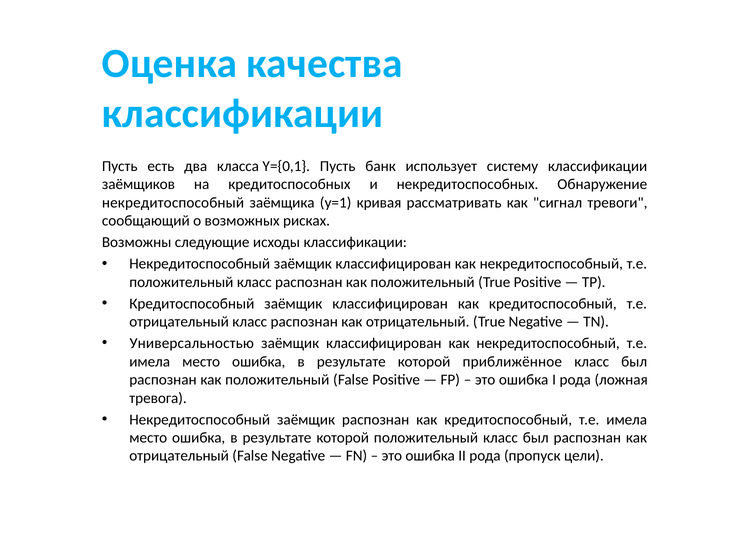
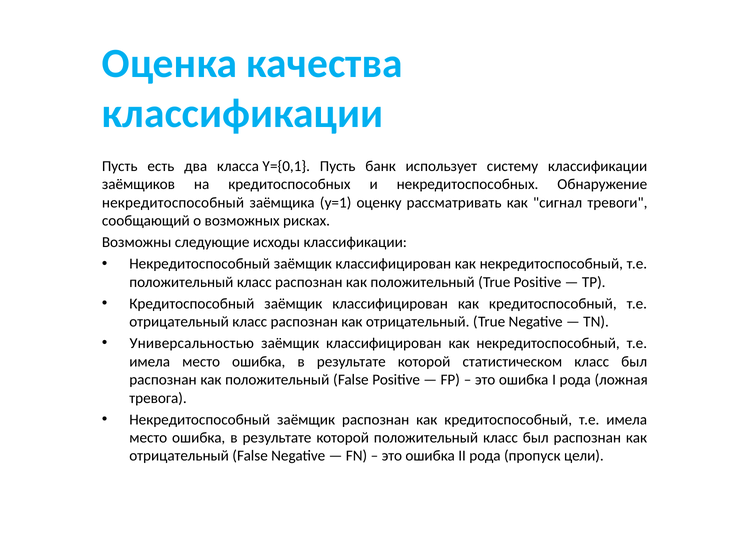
кривая: кривая -> оценку (379, 203)
приближённое: приближённое -> статистическом (512, 361)
